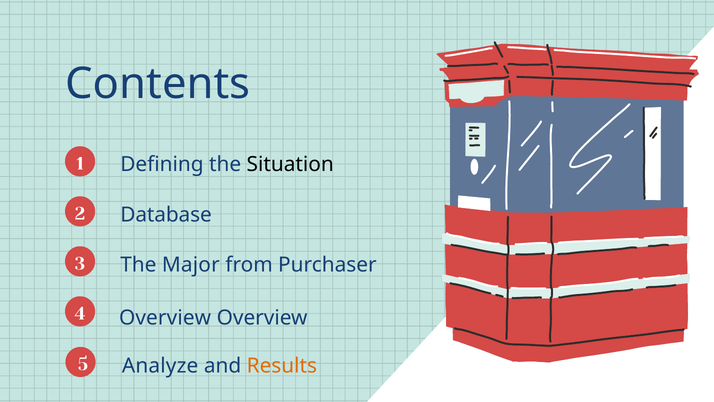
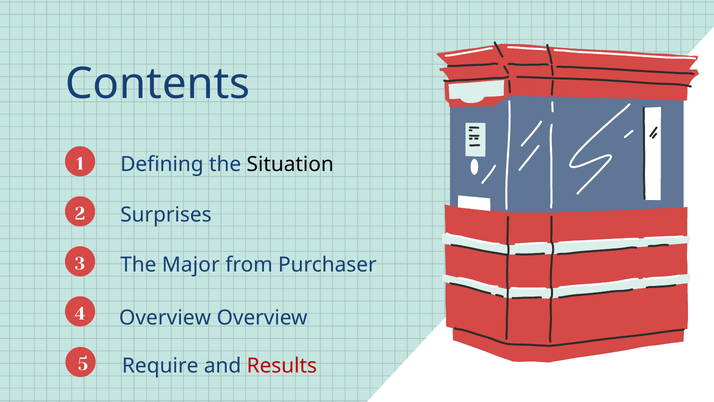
Database: Database -> Surprises (166, 214)
Analyze: Analyze -> Require (160, 365)
Results colour: orange -> red (282, 365)
